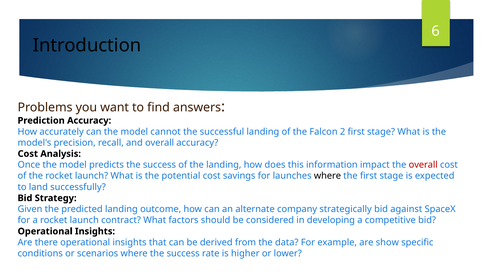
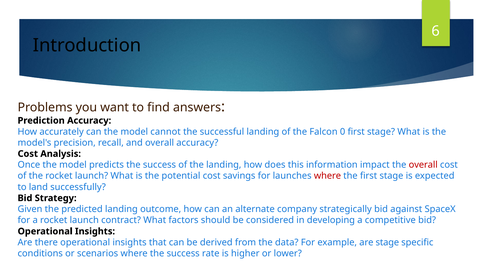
2: 2 -> 0 (343, 132)
where colour: black -> red (327, 176)
are show: show -> stage (387, 243)
